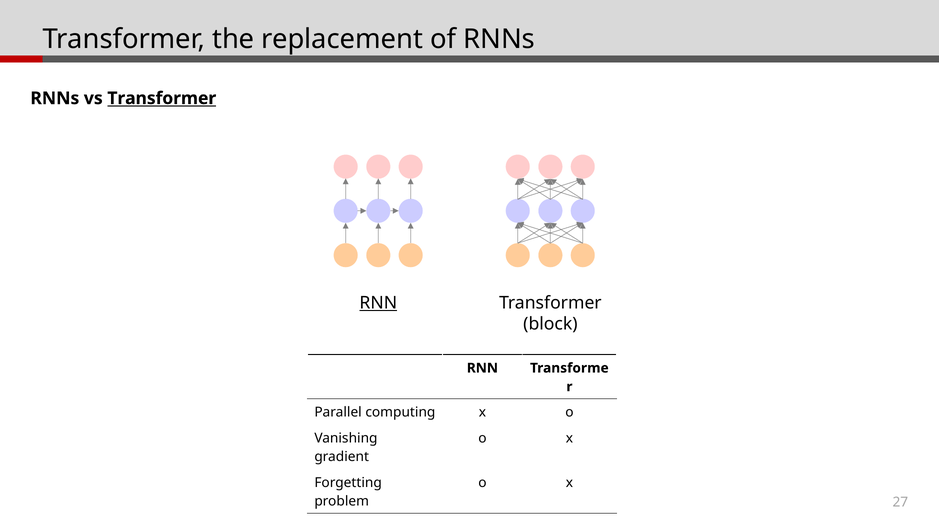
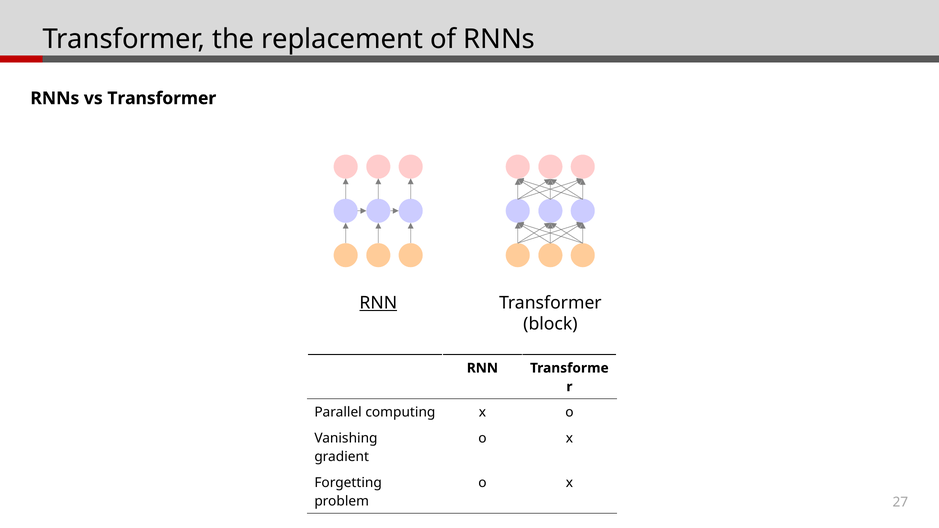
Transformer underline: present -> none (162, 98)
